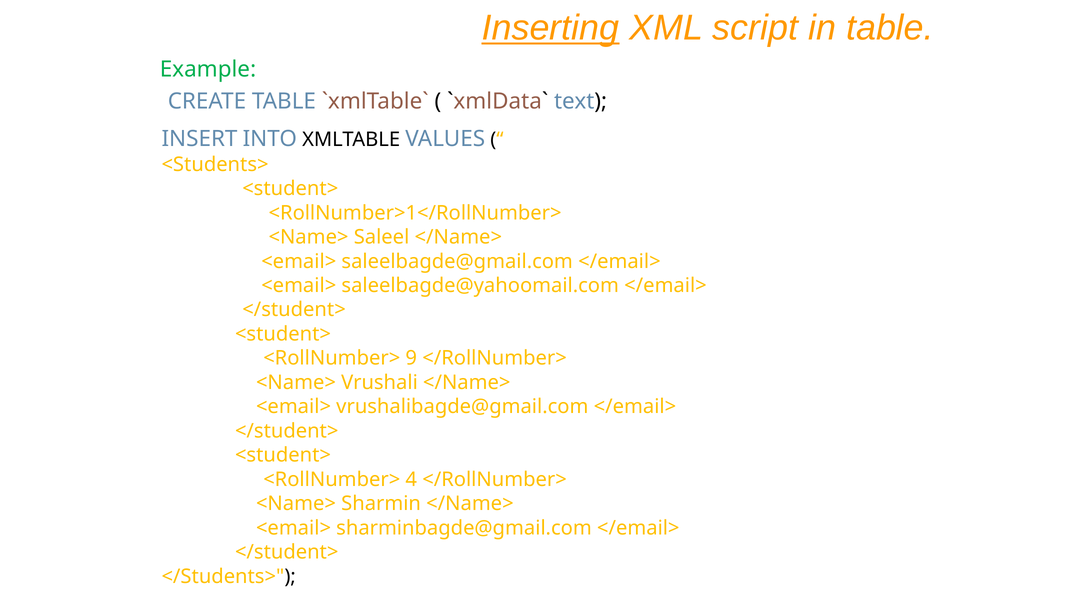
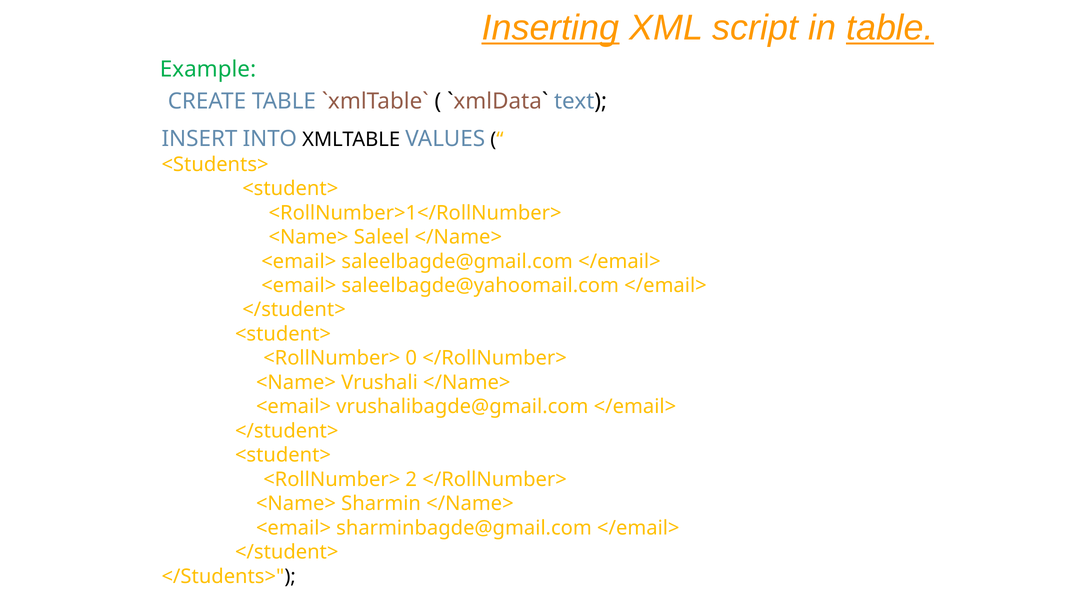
table underline: none -> present (890, 28)
9: 9 -> 0 (411, 358)
4: 4 -> 2 (411, 479)
